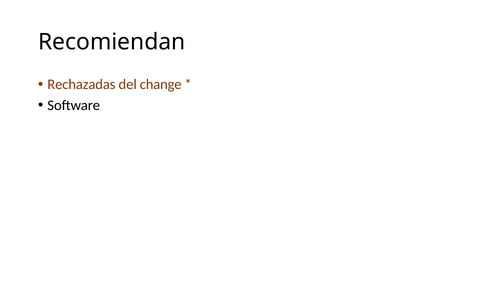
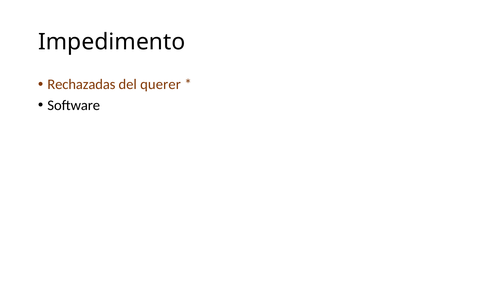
Recomiendan: Recomiendan -> Impedimento (112, 42)
change: change -> querer (161, 84)
